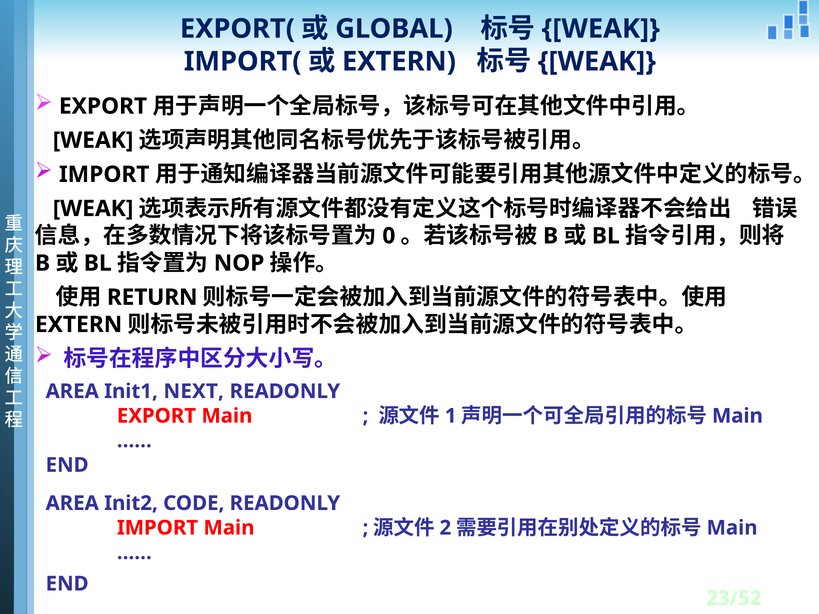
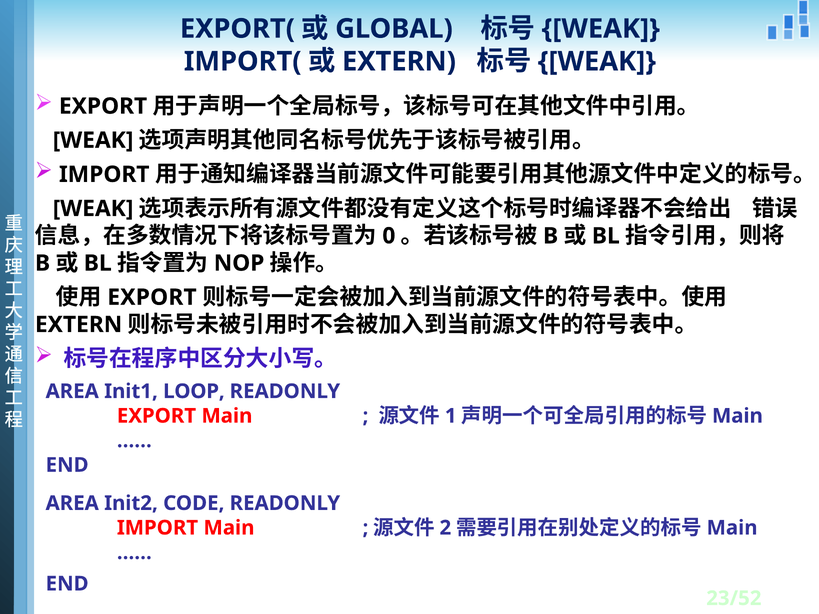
RETURN: RETURN -> EXPORT (152, 297)
NEXT: NEXT -> LOOP (194, 391)
